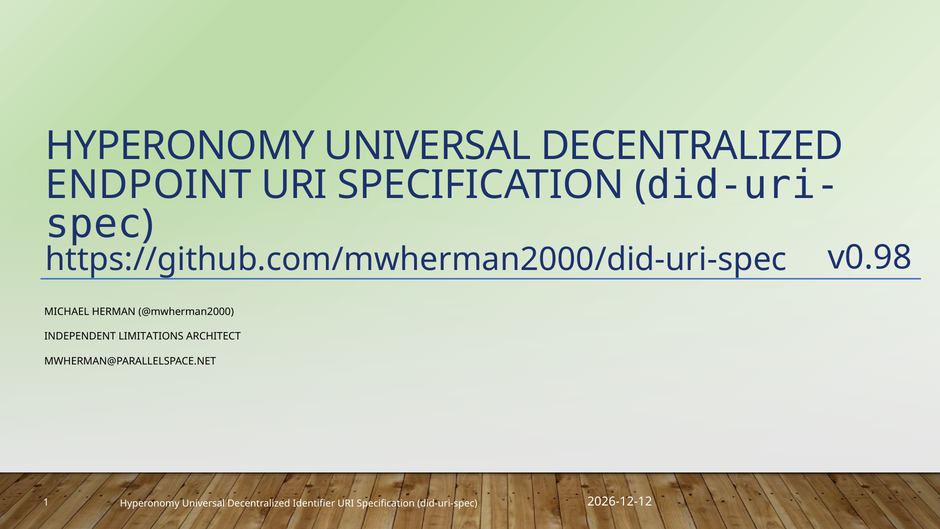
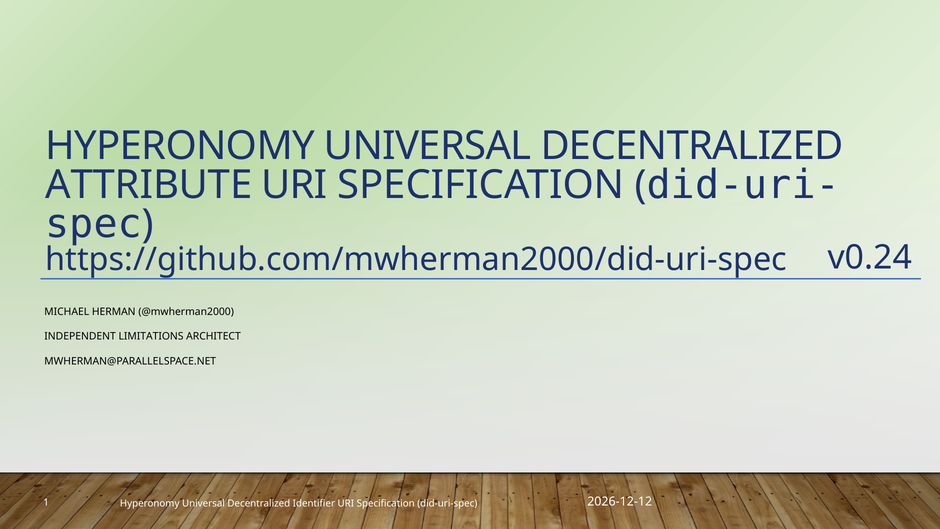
ENDPOINT: ENDPOINT -> ATTRIBUTE (149, 185)
v0.98: v0.98 -> v0.24 (870, 258)
